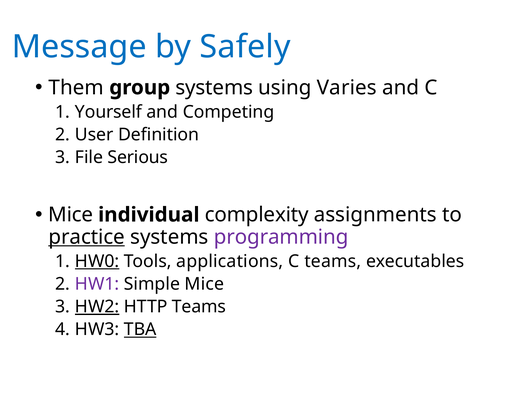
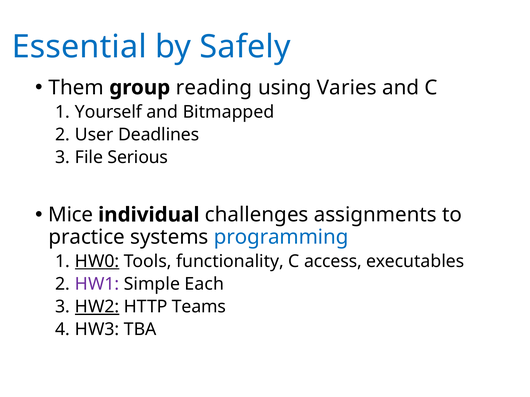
Message: Message -> Essential (79, 47)
group systems: systems -> reading (214, 88)
Competing: Competing -> Bitmapped (229, 112)
Definition: Definition -> Deadlines (159, 135)
complexity: complexity -> challenges (257, 215)
practice underline: present -> none (87, 237)
programming colour: purple -> blue (281, 237)
applications: applications -> functionality (230, 262)
C teams: teams -> access (333, 262)
Simple Mice: Mice -> Each (204, 284)
TBA underline: present -> none (140, 330)
